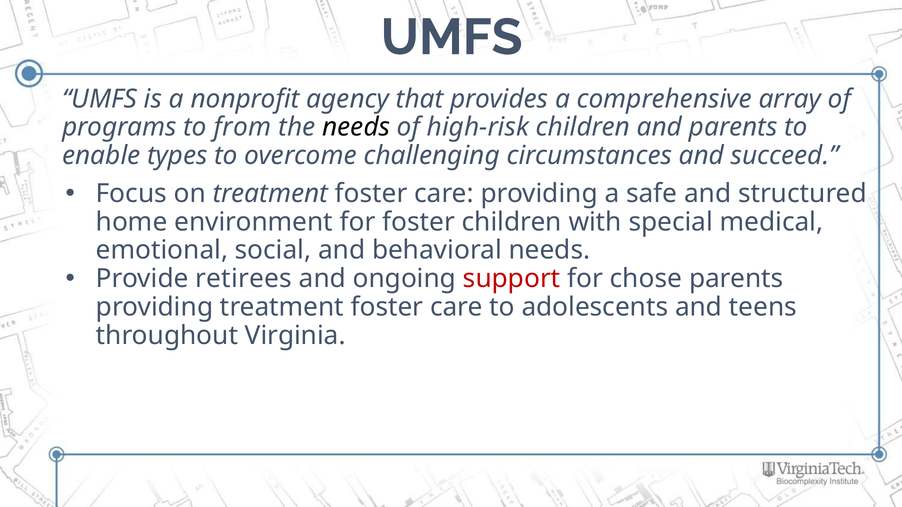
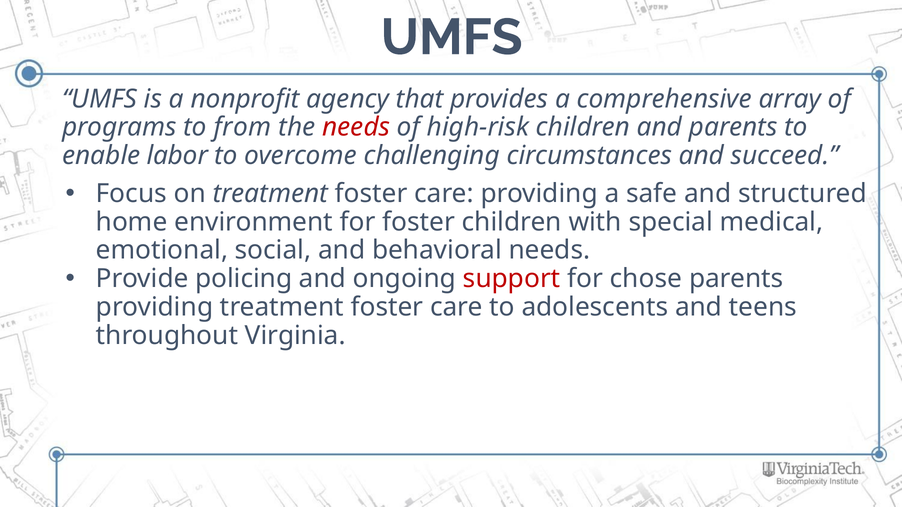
needs colour: black -> red (356, 127)
types: types -> labor (177, 156)
retirees: retirees -> policing (244, 279)
